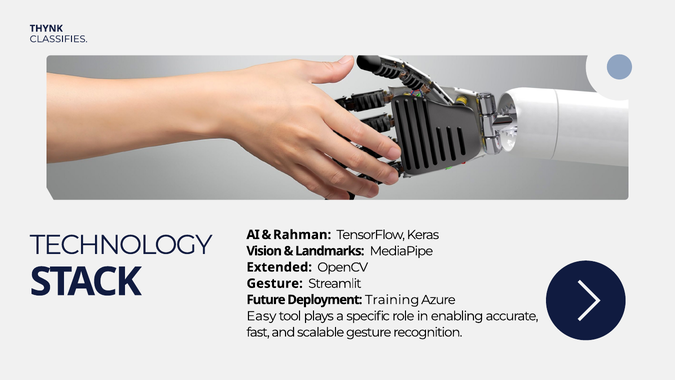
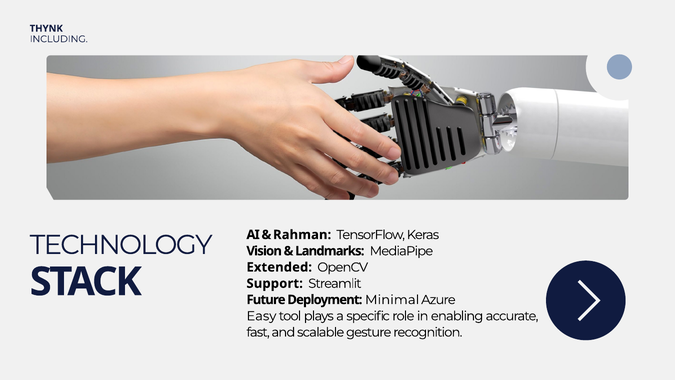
CLASSIFIES: CLASSIFIES -> INCLUDING (59, 39)
Gesture: Gesture -> Support (275, 283)
Training: Training -> Minimal (392, 300)
